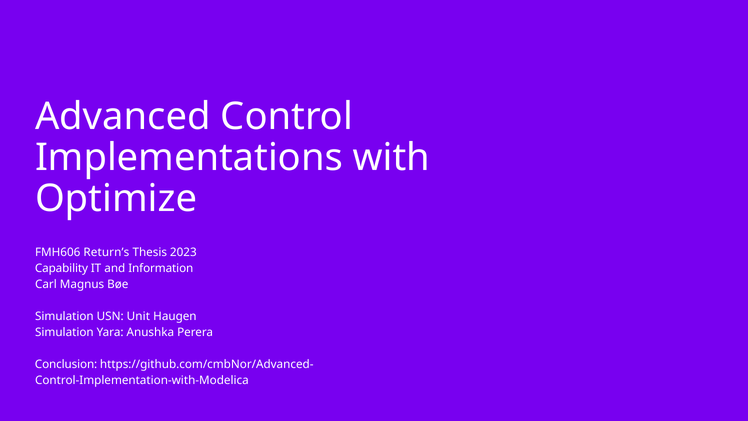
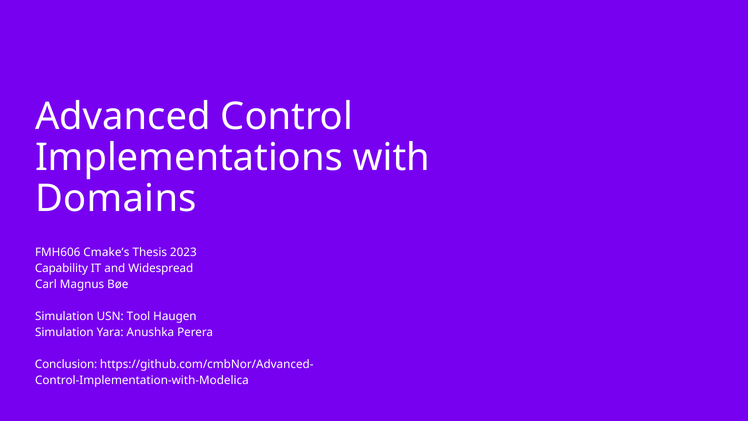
Optimize: Optimize -> Domains (116, 198)
Return’s: Return’s -> Cmake’s (106, 252)
Information: Information -> Widespread (161, 268)
Unit: Unit -> Tool (138, 316)
